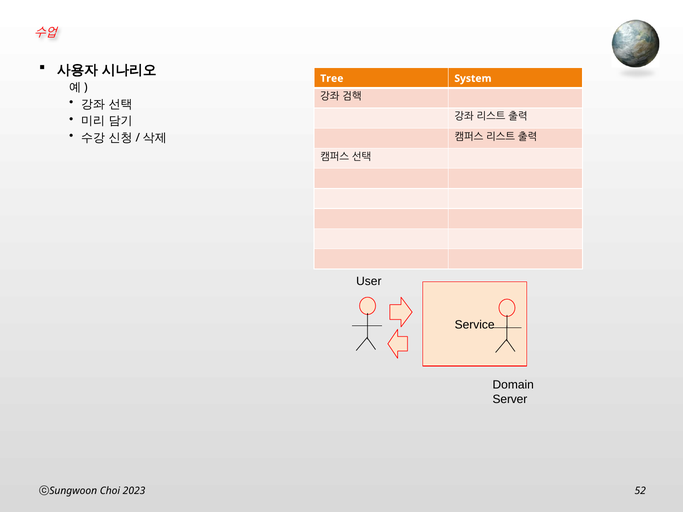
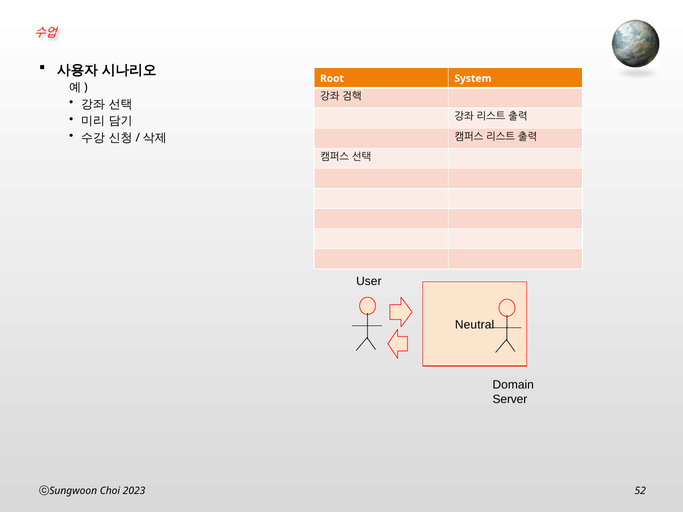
Tree: Tree -> Root (332, 79)
Service: Service -> Neutral (475, 325)
